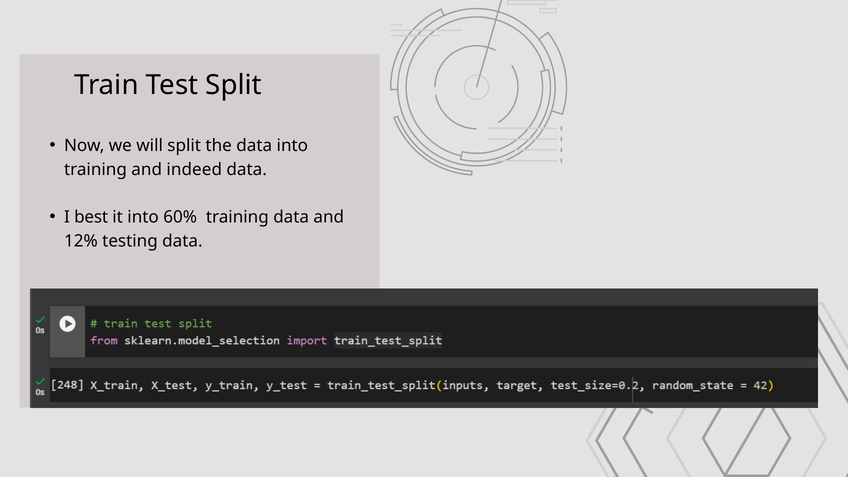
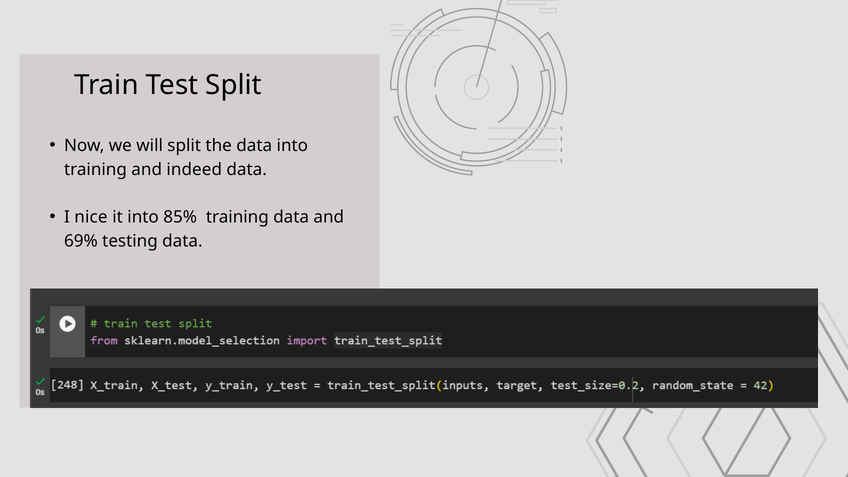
best: best -> nice (91, 217)
60%: 60% -> 85% (180, 217)
12%: 12% -> 69% (81, 241)
